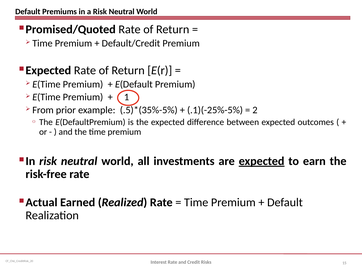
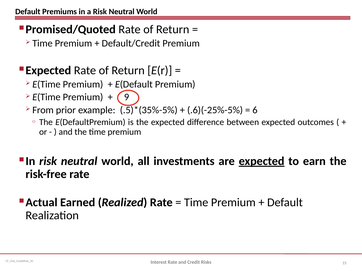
1: 1 -> 9 (127, 97)
.1)(-25%-5%: .1)(-25%-5% -> .6)(-25%-5% (215, 110)
2: 2 -> 6 (255, 110)
